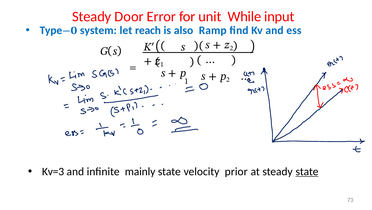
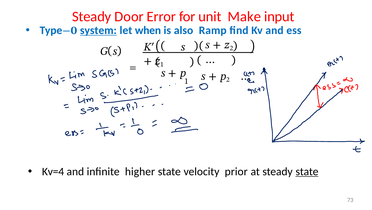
While: While -> Make (244, 17)
system underline: none -> present (98, 30)
reach: reach -> when (148, 30)
Kv=3: Kv=3 -> Kv=4 (53, 171)
mainly: mainly -> higher (140, 171)
